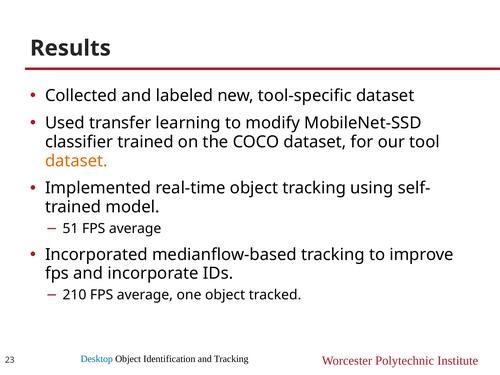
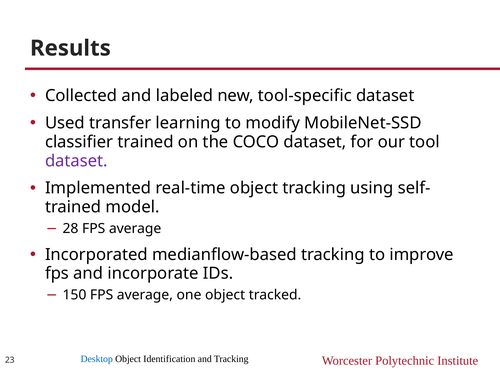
dataset colour: orange -> purple (76, 161)
51: 51 -> 28 (70, 229)
210: 210 -> 150 (74, 295)
